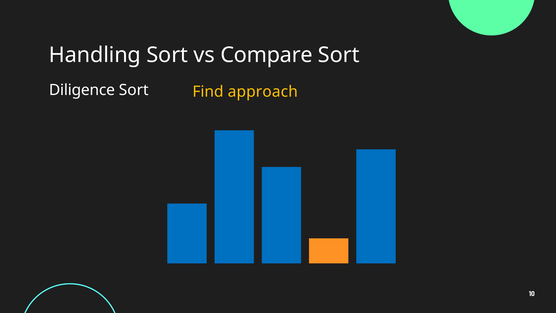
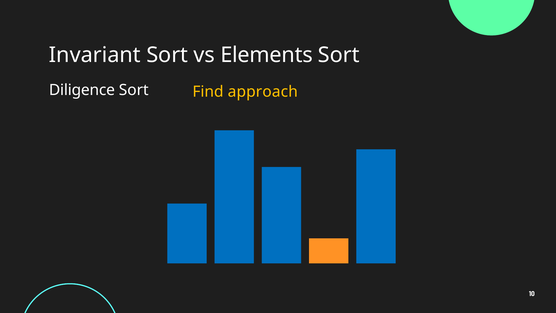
Handling: Handling -> Invariant (95, 55)
Compare: Compare -> Elements (267, 55)
